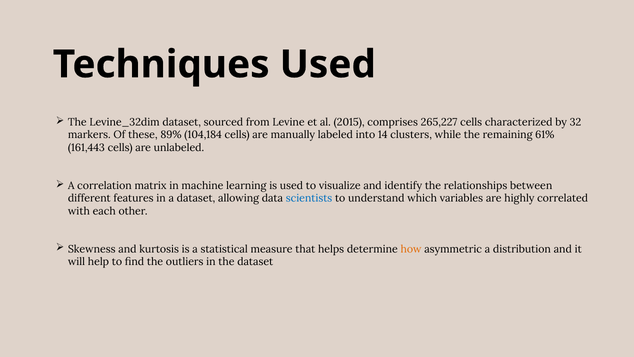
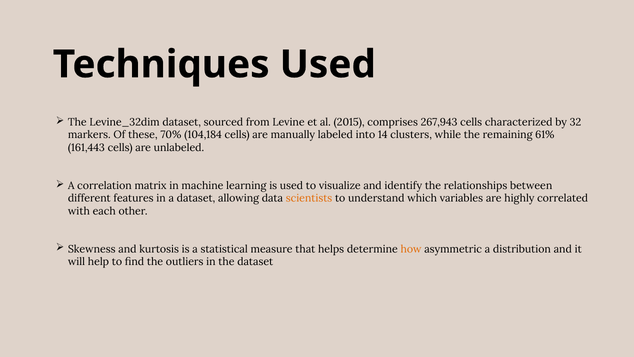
265,227: 265,227 -> 267,943 (439, 122)
89%: 89% -> 70% (171, 135)
scientists colour: blue -> orange (309, 198)
